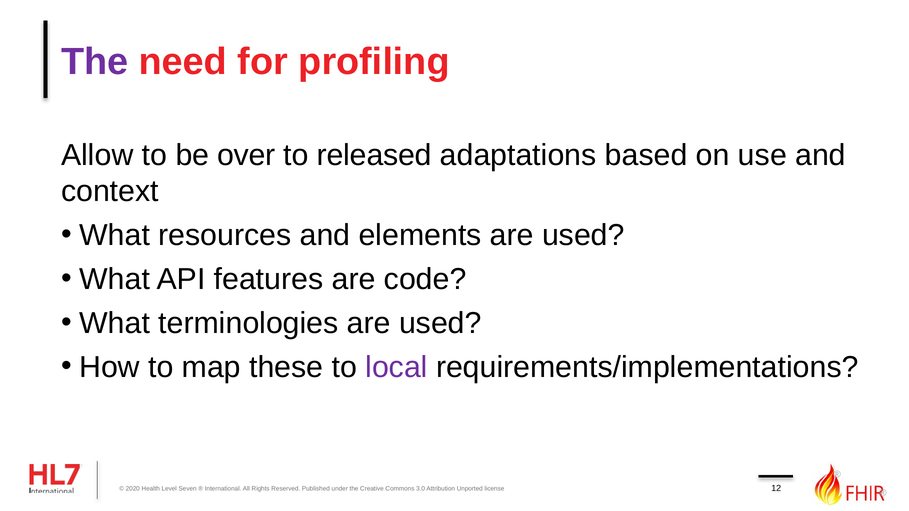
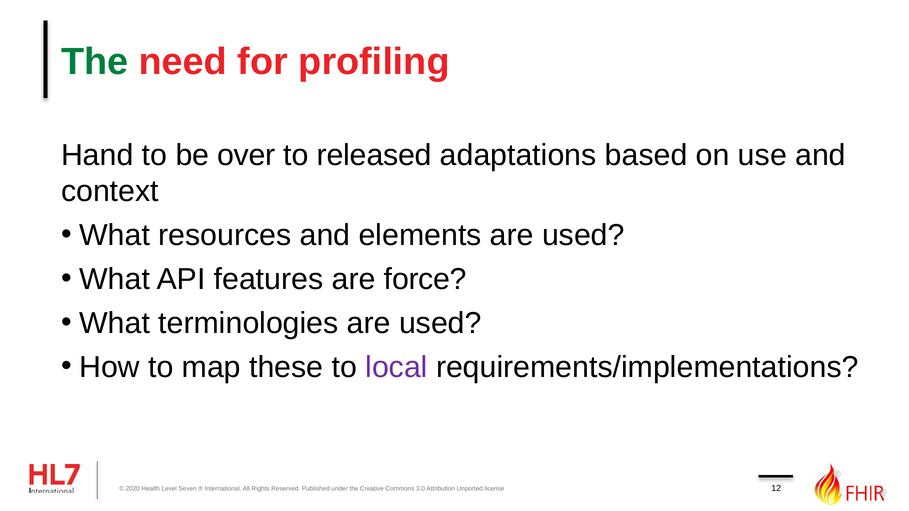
The colour: purple -> green (95, 62)
Allow: Allow -> Hand (97, 155)
code: code -> force (425, 279)
